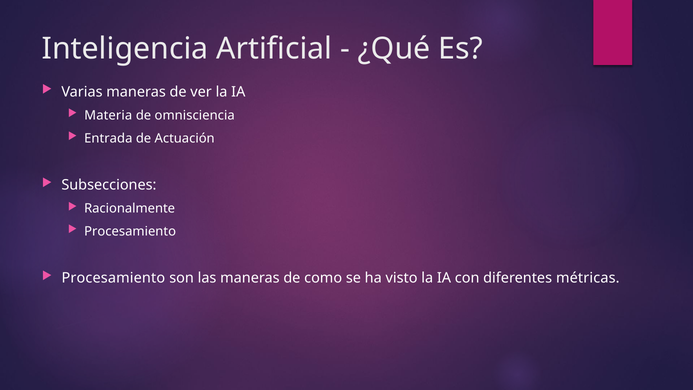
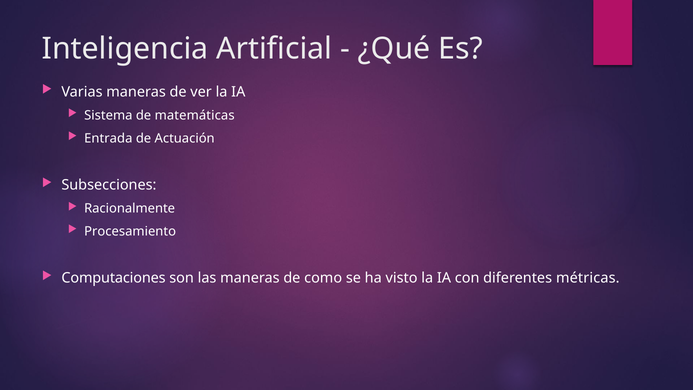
Materia: Materia -> Sistema (108, 115)
omnisciencia: omnisciencia -> matemáticas (195, 115)
Procesamiento: Procesamiento -> Computaciones (114, 278)
